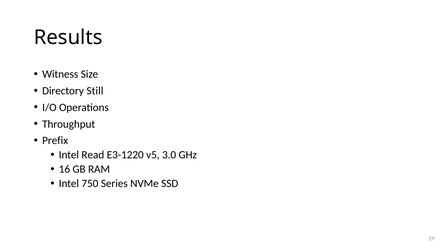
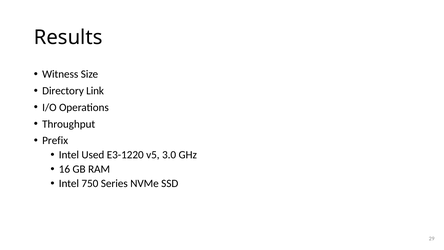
Still: Still -> Link (95, 91)
Read: Read -> Used (93, 155)
